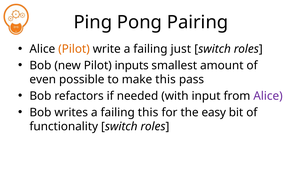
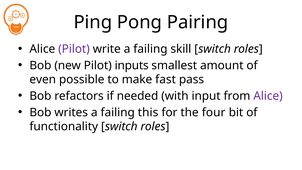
Pilot colour: orange -> purple (74, 49)
just: just -> skill (181, 49)
make this: this -> fast (166, 79)
easy: easy -> four (214, 112)
